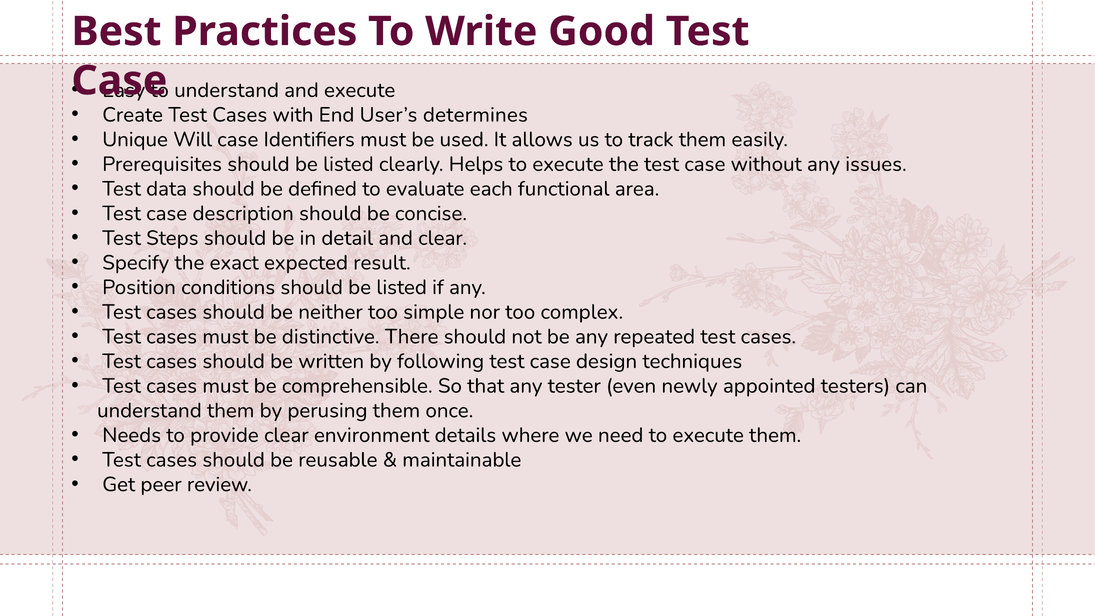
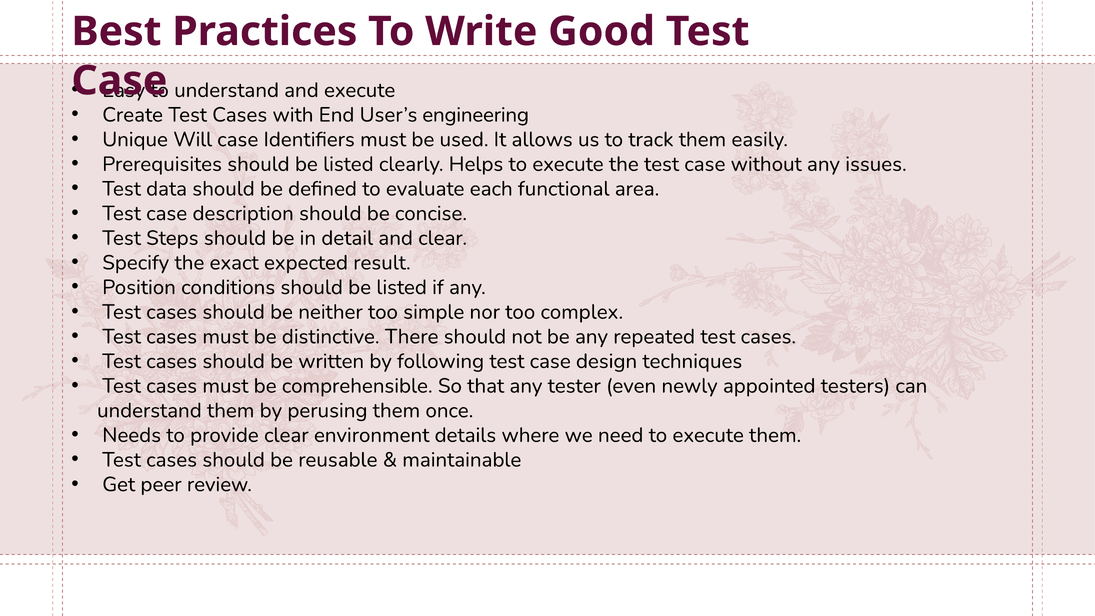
determines: determines -> engineering (476, 115)
